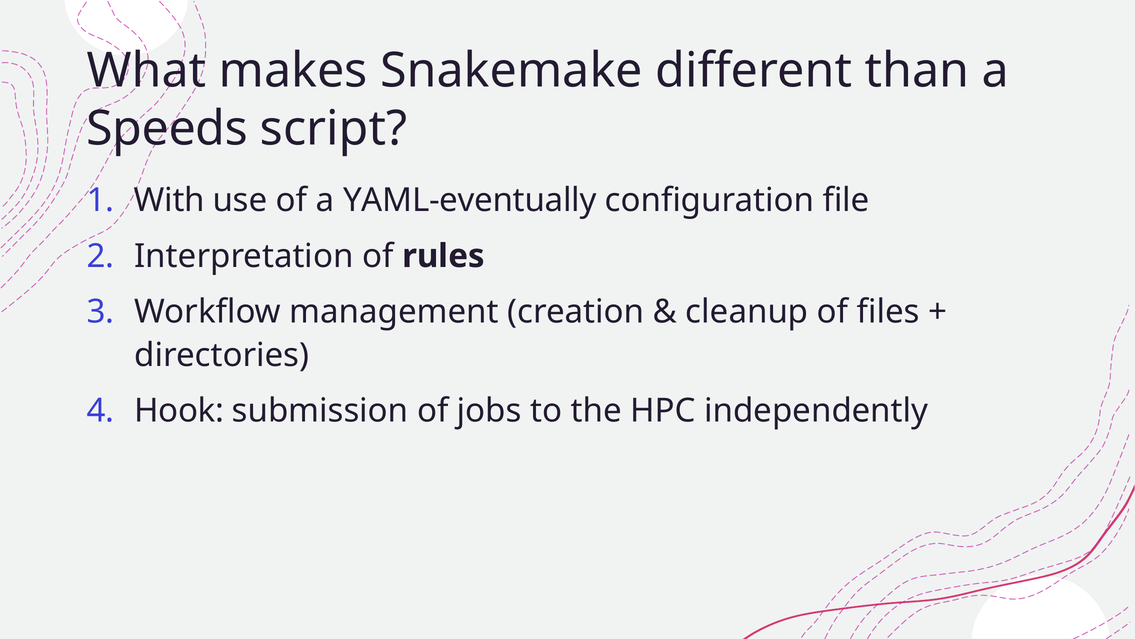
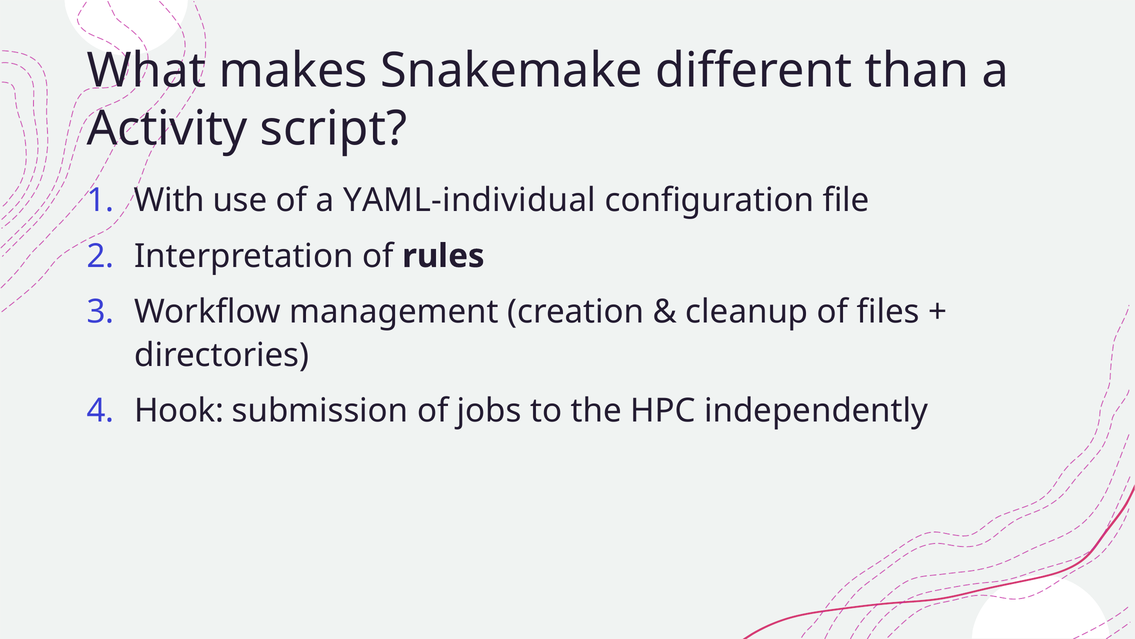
Speeds: Speeds -> Activity (167, 129)
YAML-eventually: YAML-eventually -> YAML-individual (469, 200)
